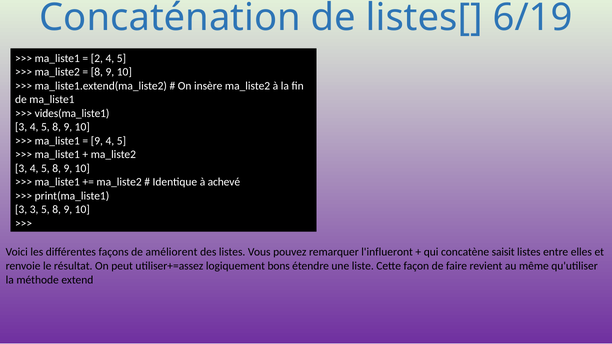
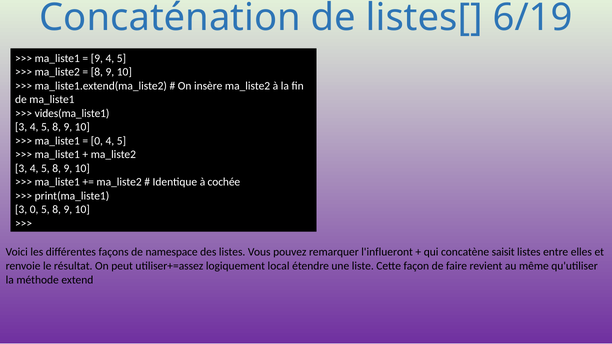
2: 2 -> 9 (97, 58)
9: 9 -> 0 (97, 141)
achevé: achevé -> cochée (224, 182)
3 3: 3 -> 0 (34, 210)
améliorent: améliorent -> namespace (172, 252)
bons: bons -> local (279, 266)
